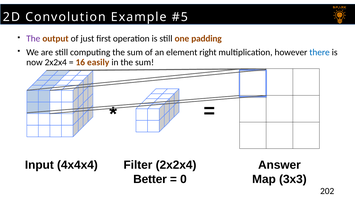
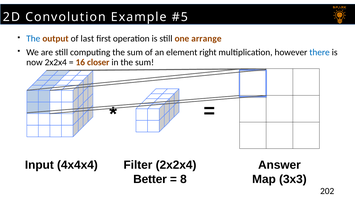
The colour: purple -> blue (33, 39)
just: just -> last (87, 39)
padding: padding -> arrange (206, 39)
easily: easily -> closer (98, 62)
0: 0 -> 8 (183, 179)
